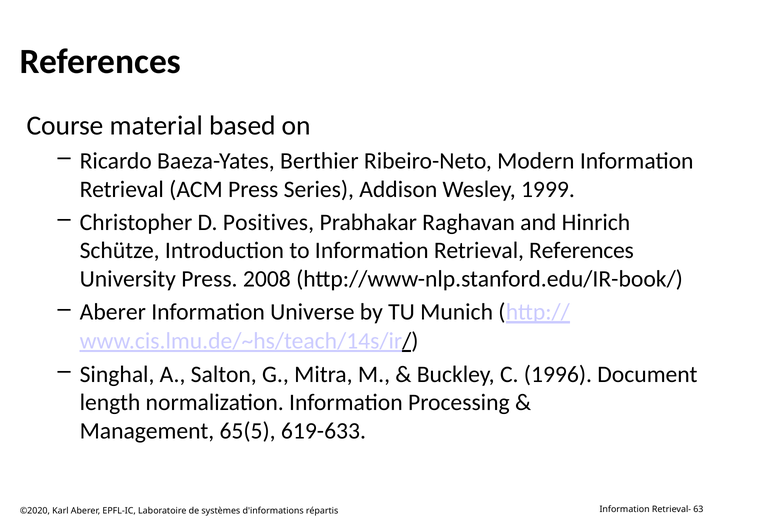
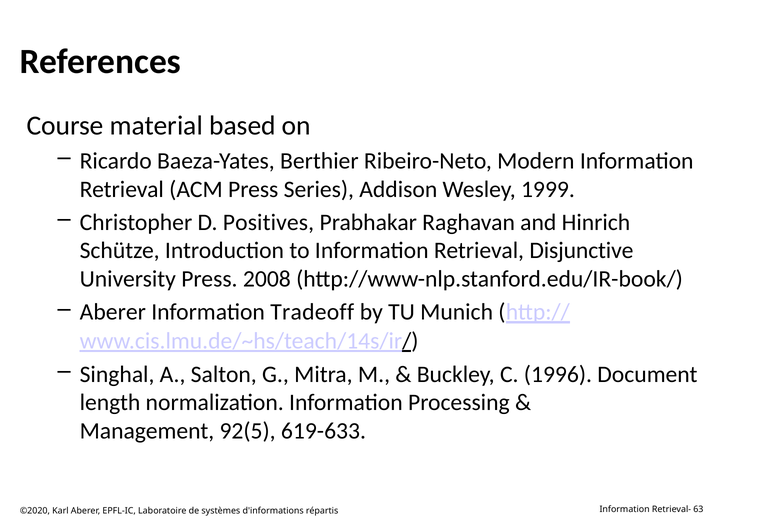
Retrieval References: References -> Disjunctive (581, 251)
Universe: Universe -> Tradeoff (312, 312)
65(5: 65(5 -> 92(5 (248, 432)
